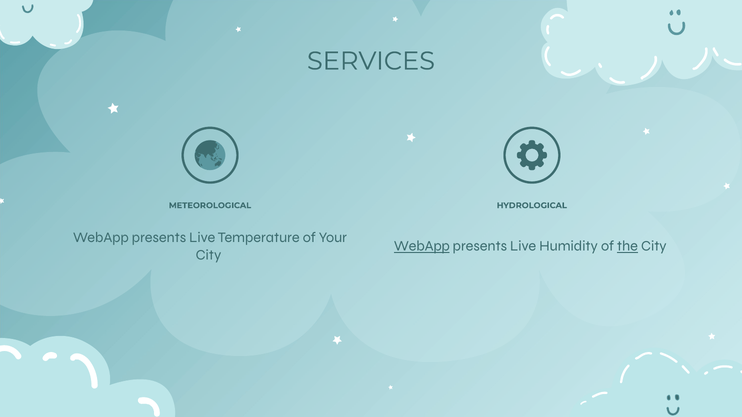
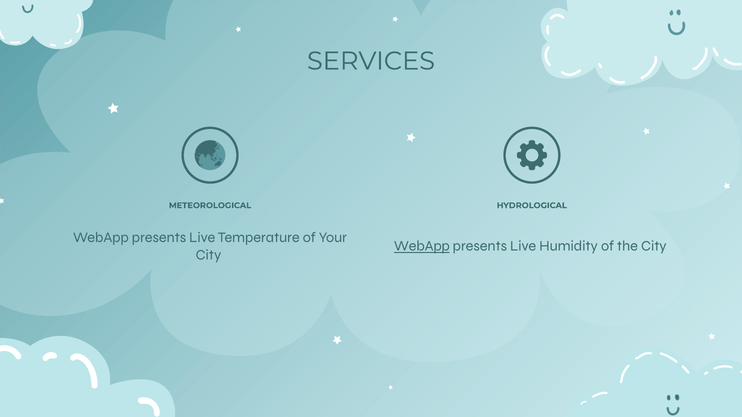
the underline: present -> none (627, 246)
